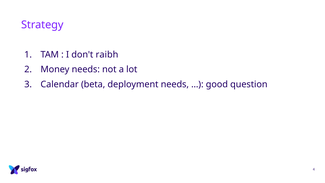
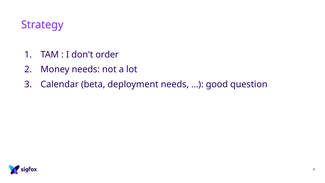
raibh: raibh -> order (107, 55)
